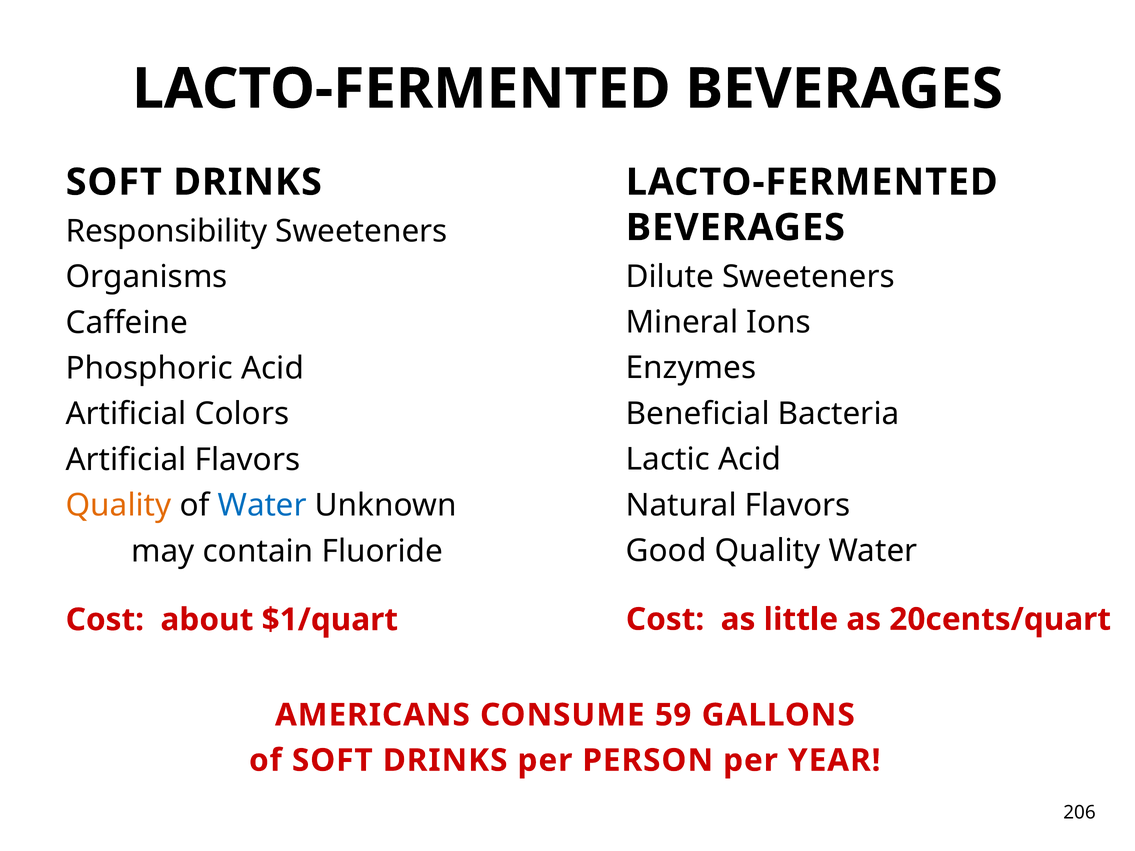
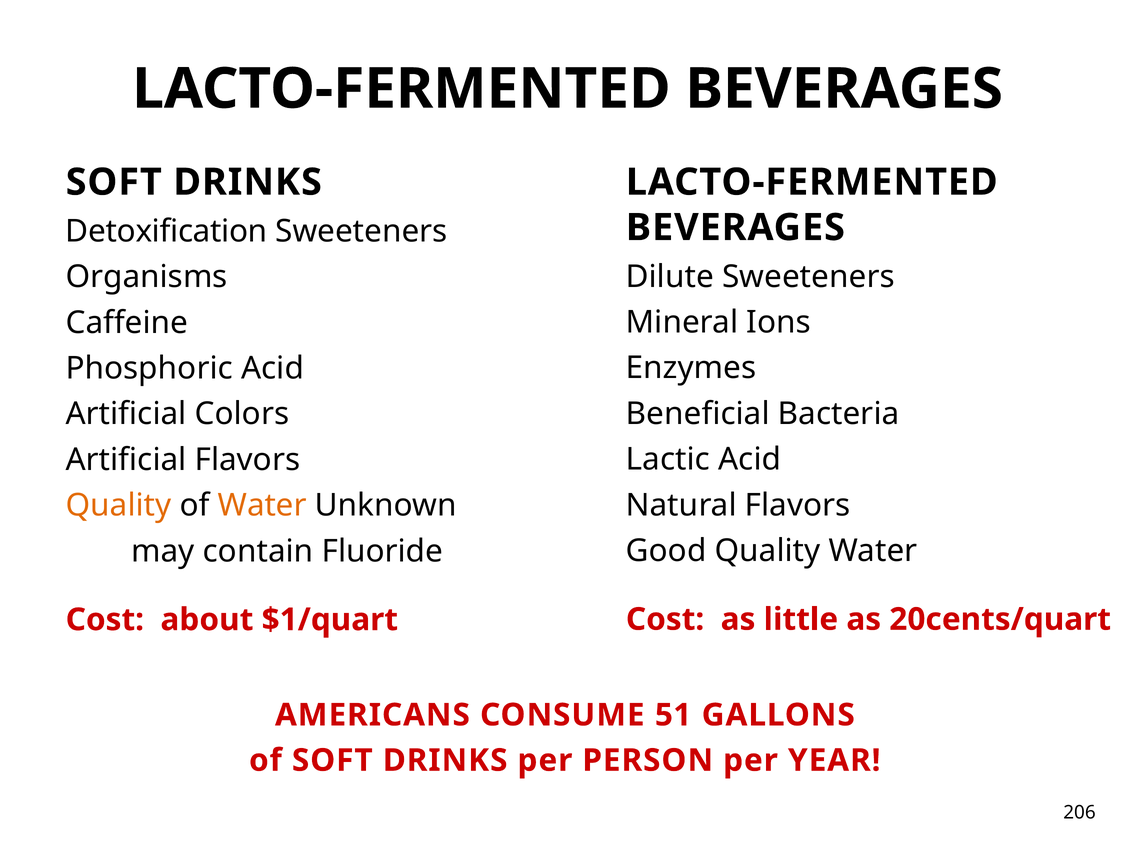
Responsibility: Responsibility -> Detoxification (166, 231)
Water colour: blue -> orange (262, 506)
59: 59 -> 51 (673, 715)
